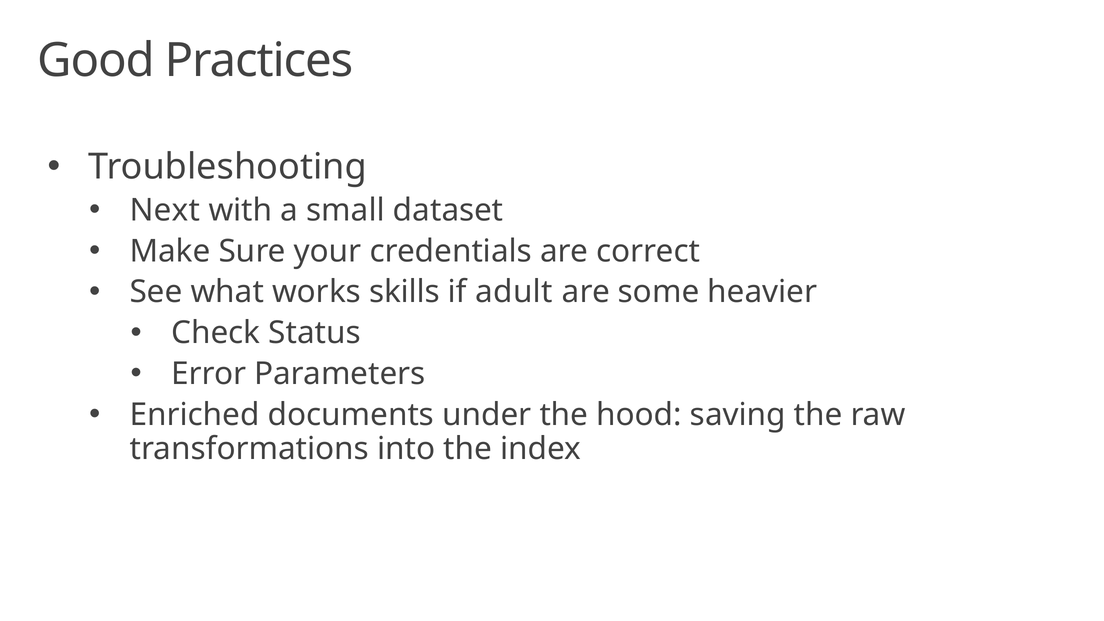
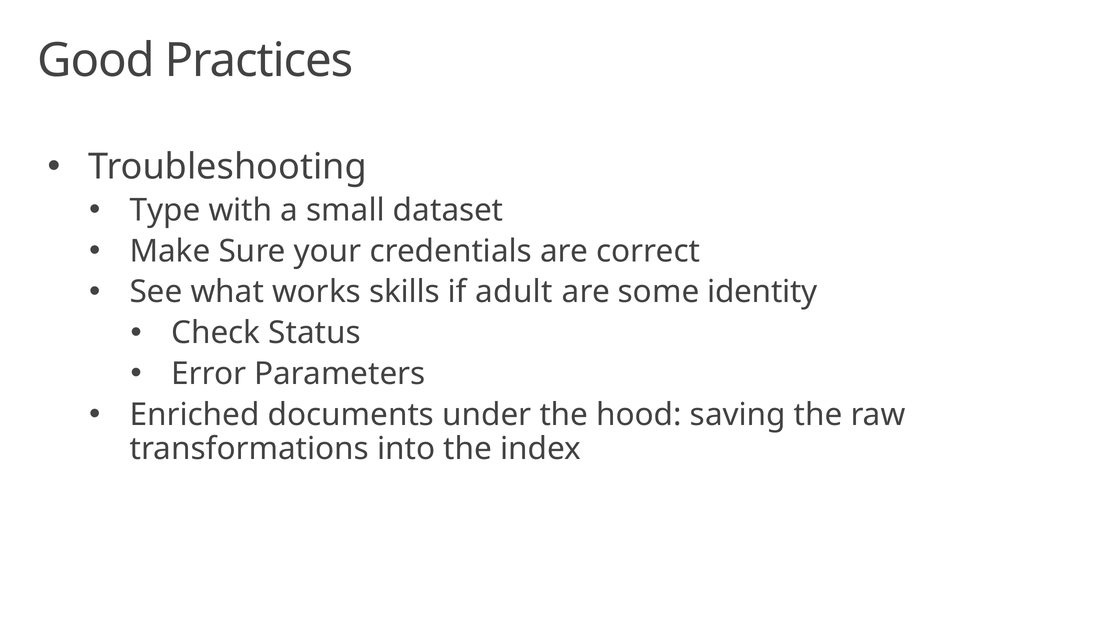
Next: Next -> Type (165, 210)
heavier: heavier -> identity (762, 292)
